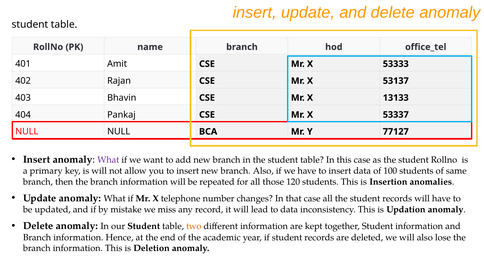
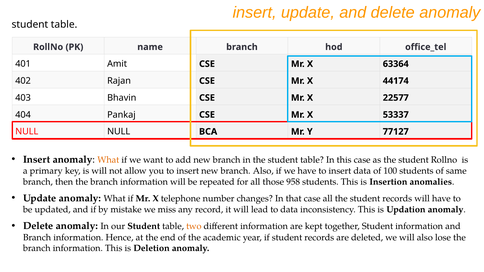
53333: 53333 -> 63364 (396, 64)
53137: 53137 -> 44174 (396, 81)
13133: 13133 -> 22577 (396, 98)
What colour: purple -> orange (108, 160)
120: 120 -> 958 (293, 182)
